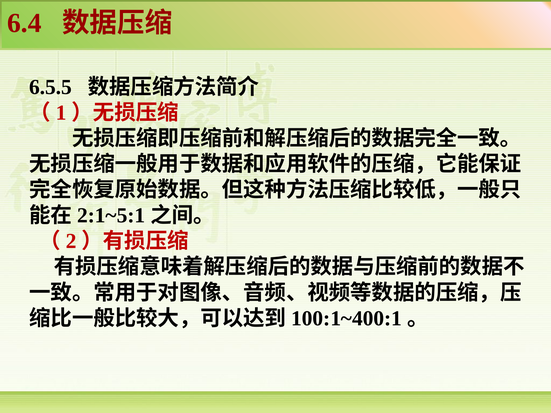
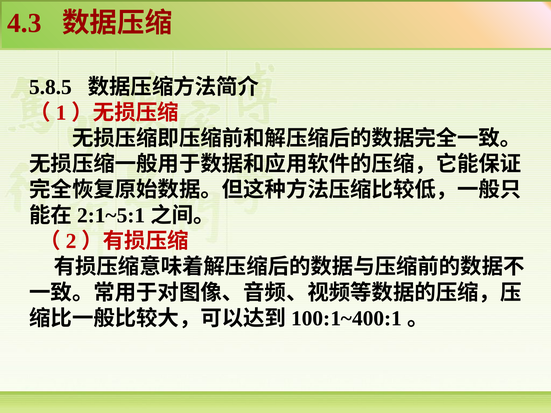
6.4: 6.4 -> 4.3 (24, 23)
6.5.5: 6.5.5 -> 5.8.5 (51, 87)
